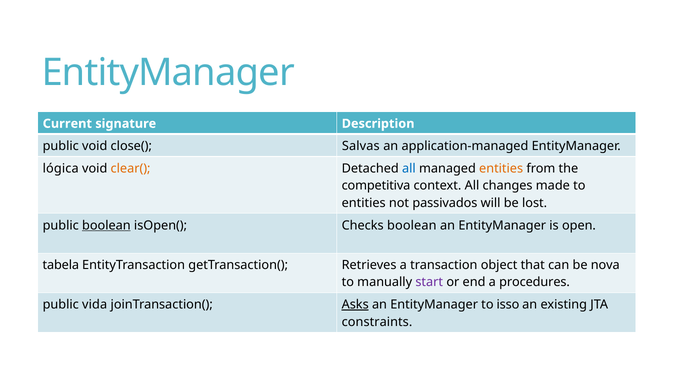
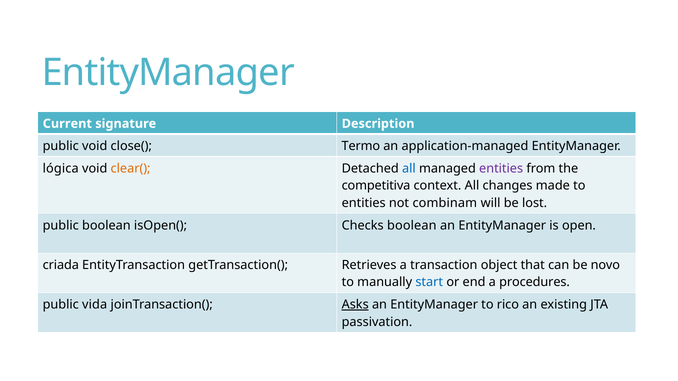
Salvas: Salvas -> Termo (361, 146)
entities colour: orange -> purple (501, 169)
passivados: passivados -> combinam (445, 203)
boolean underline: present -> none (106, 226)
tabela: tabela -> criada (61, 265)
nova: nova -> novo (605, 265)
start colour: purple -> blue (429, 283)
isso: isso -> rico (508, 305)
constraints: constraints -> passivation (377, 322)
